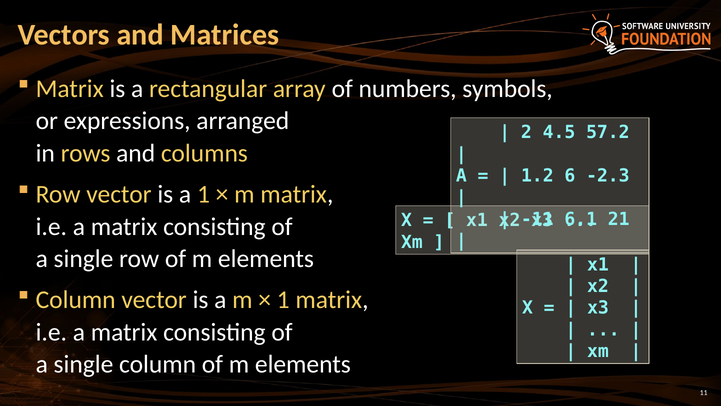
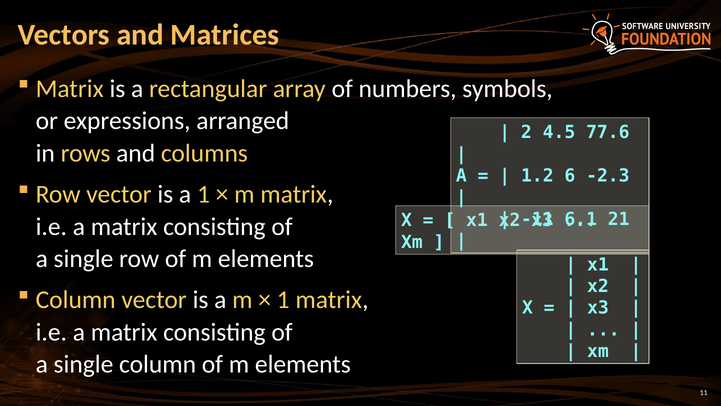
57.2: 57.2 -> 77.6 (608, 132)
